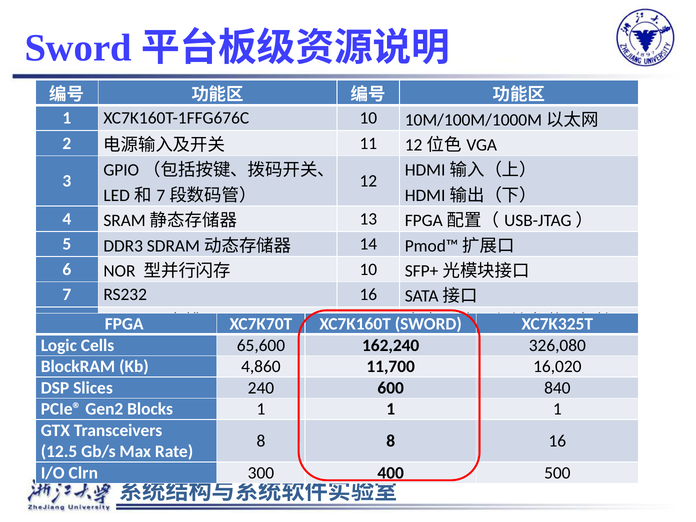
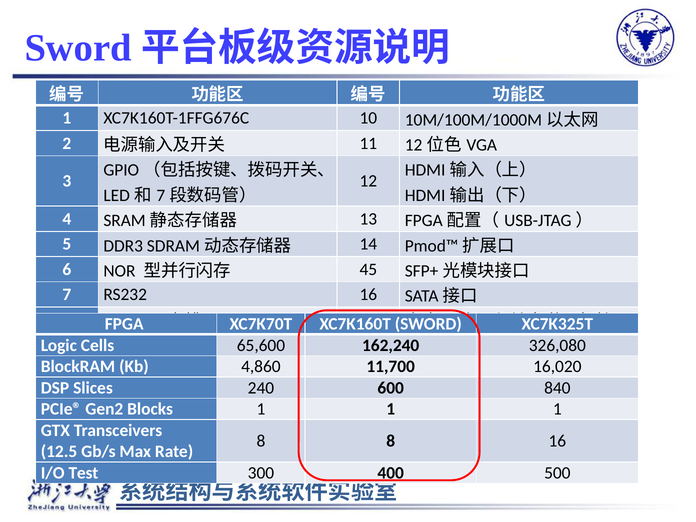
10: 10 -> 45 (368, 269)
Clrn: Clrn -> Test (83, 473)
